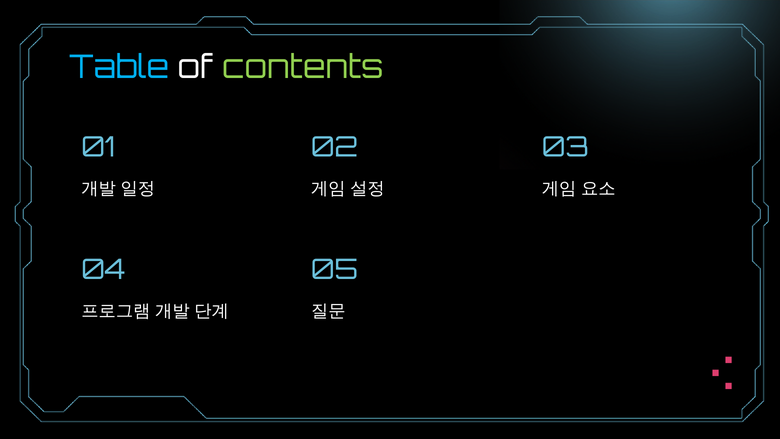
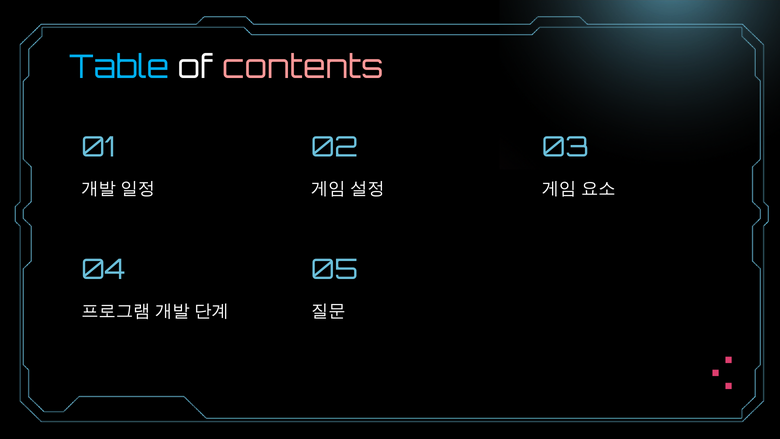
contents colour: light green -> pink (303, 68)
